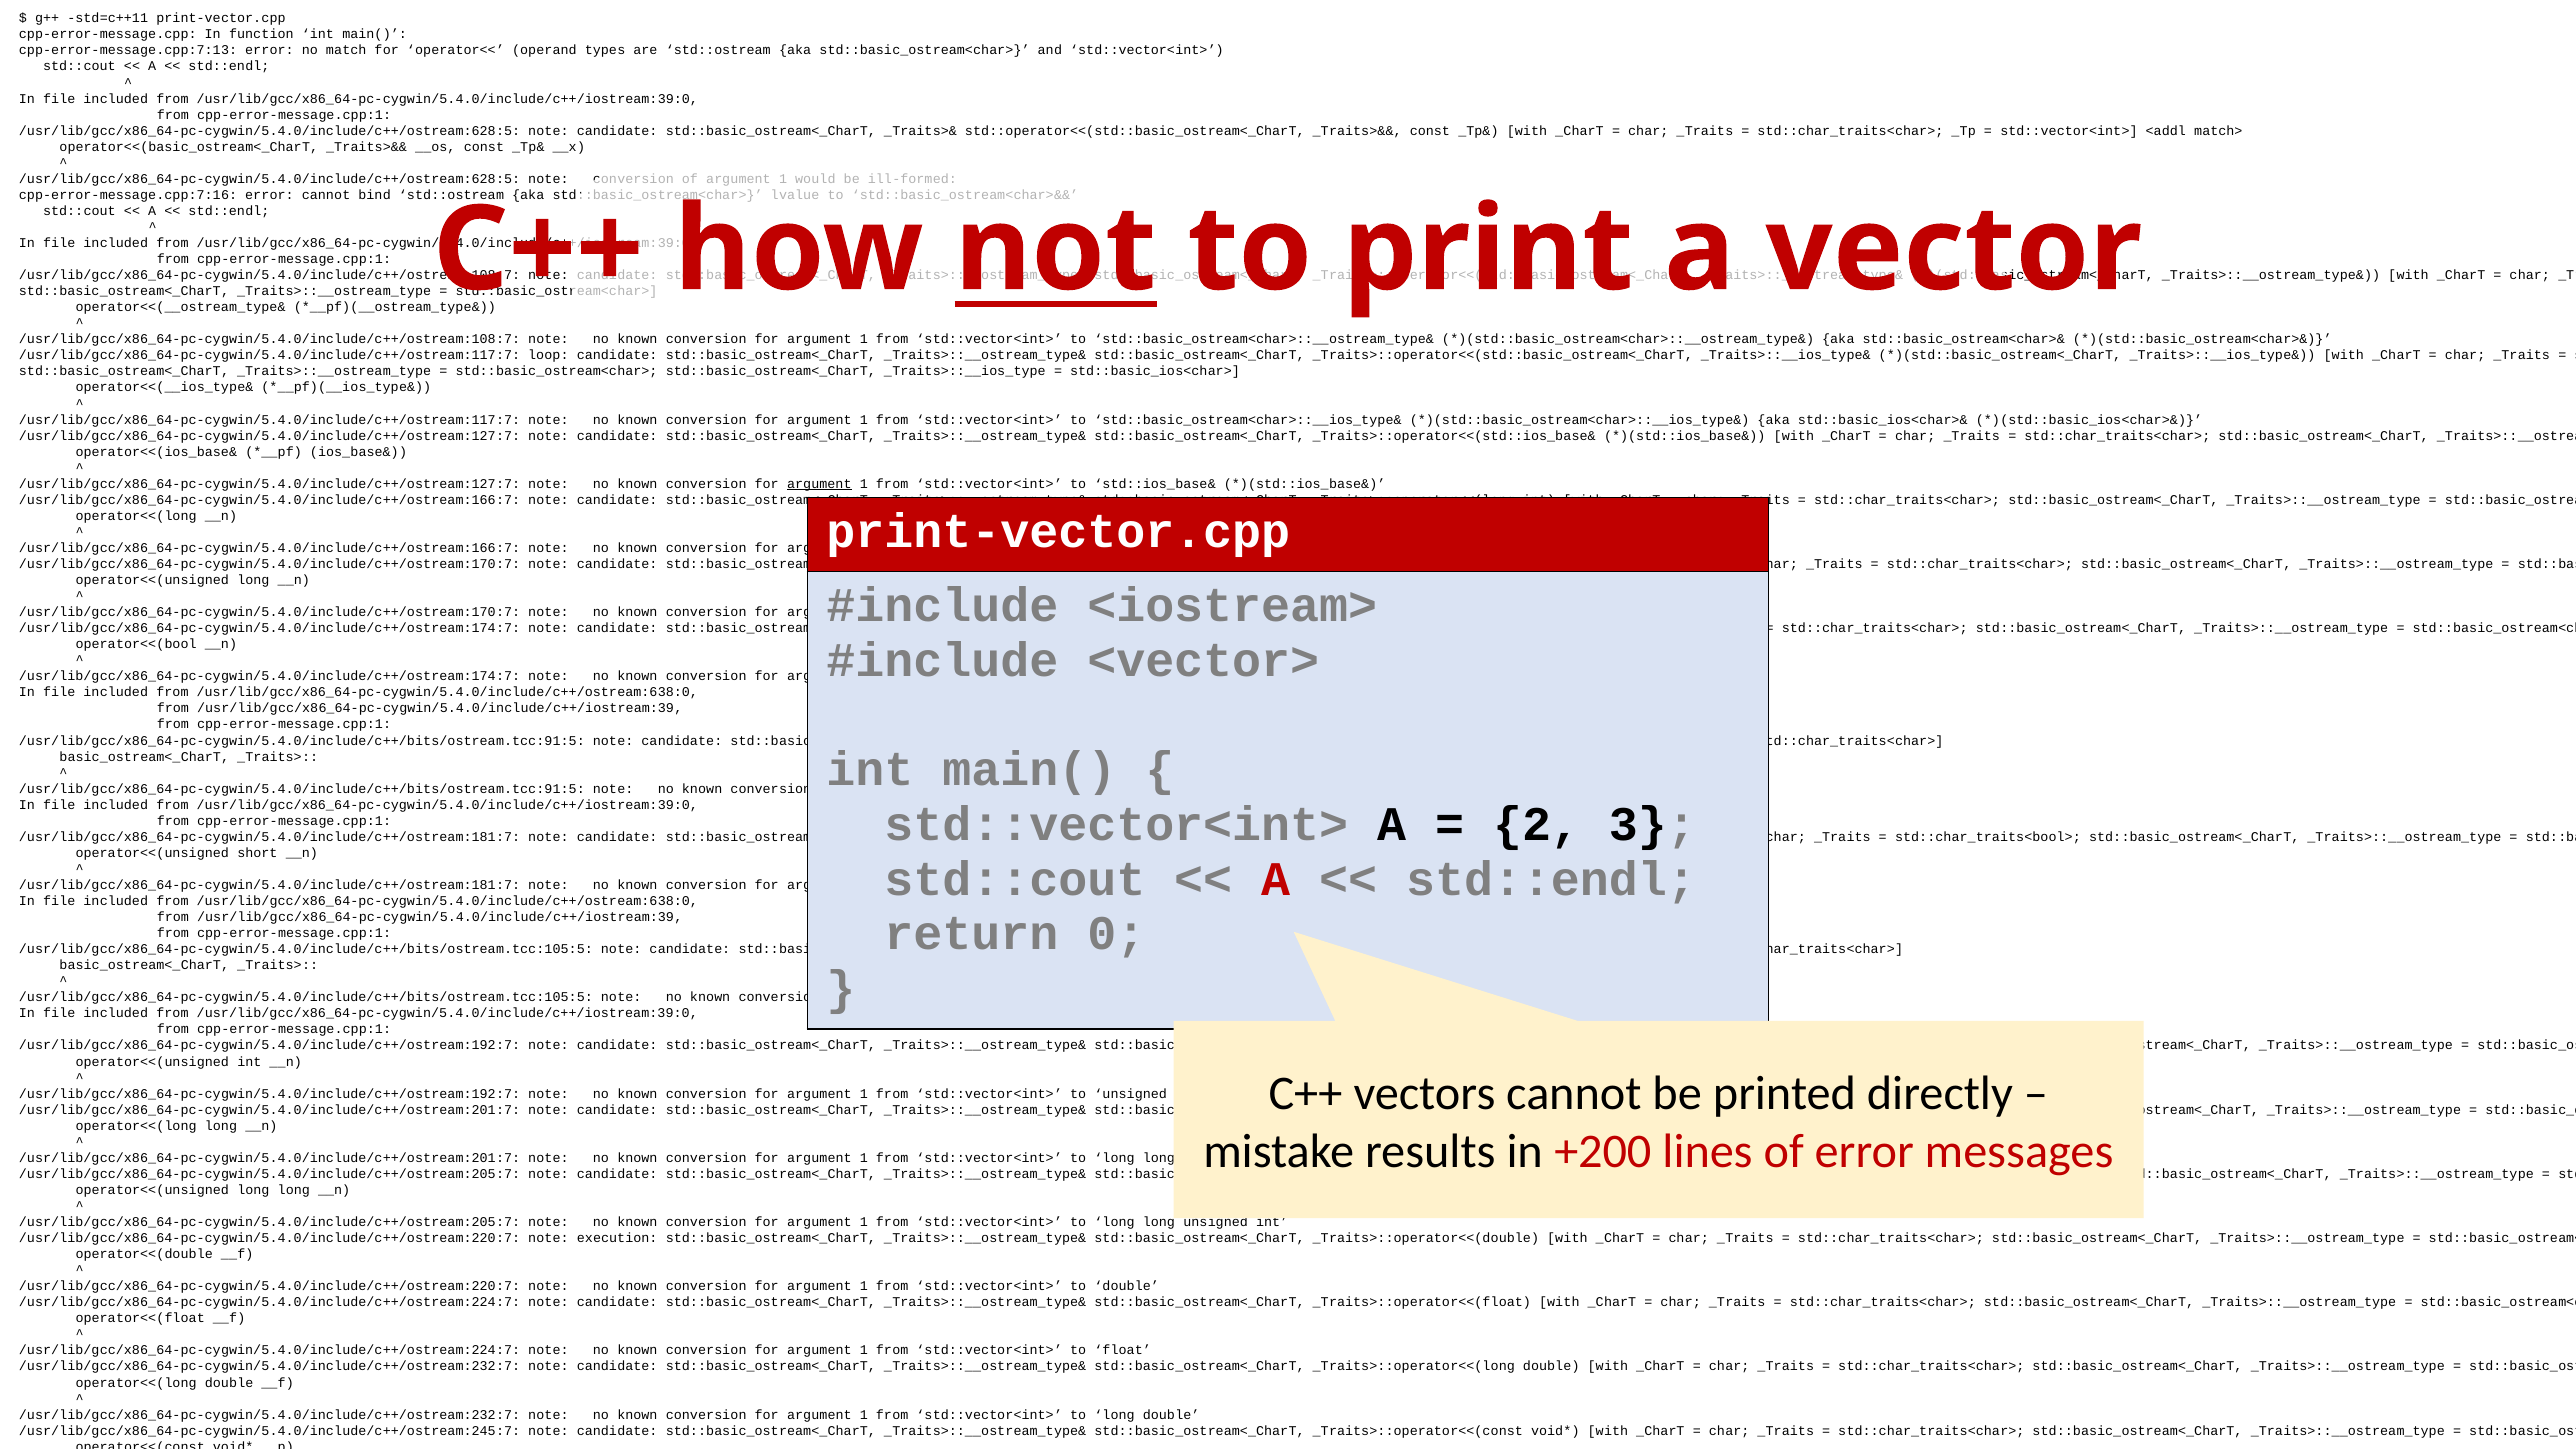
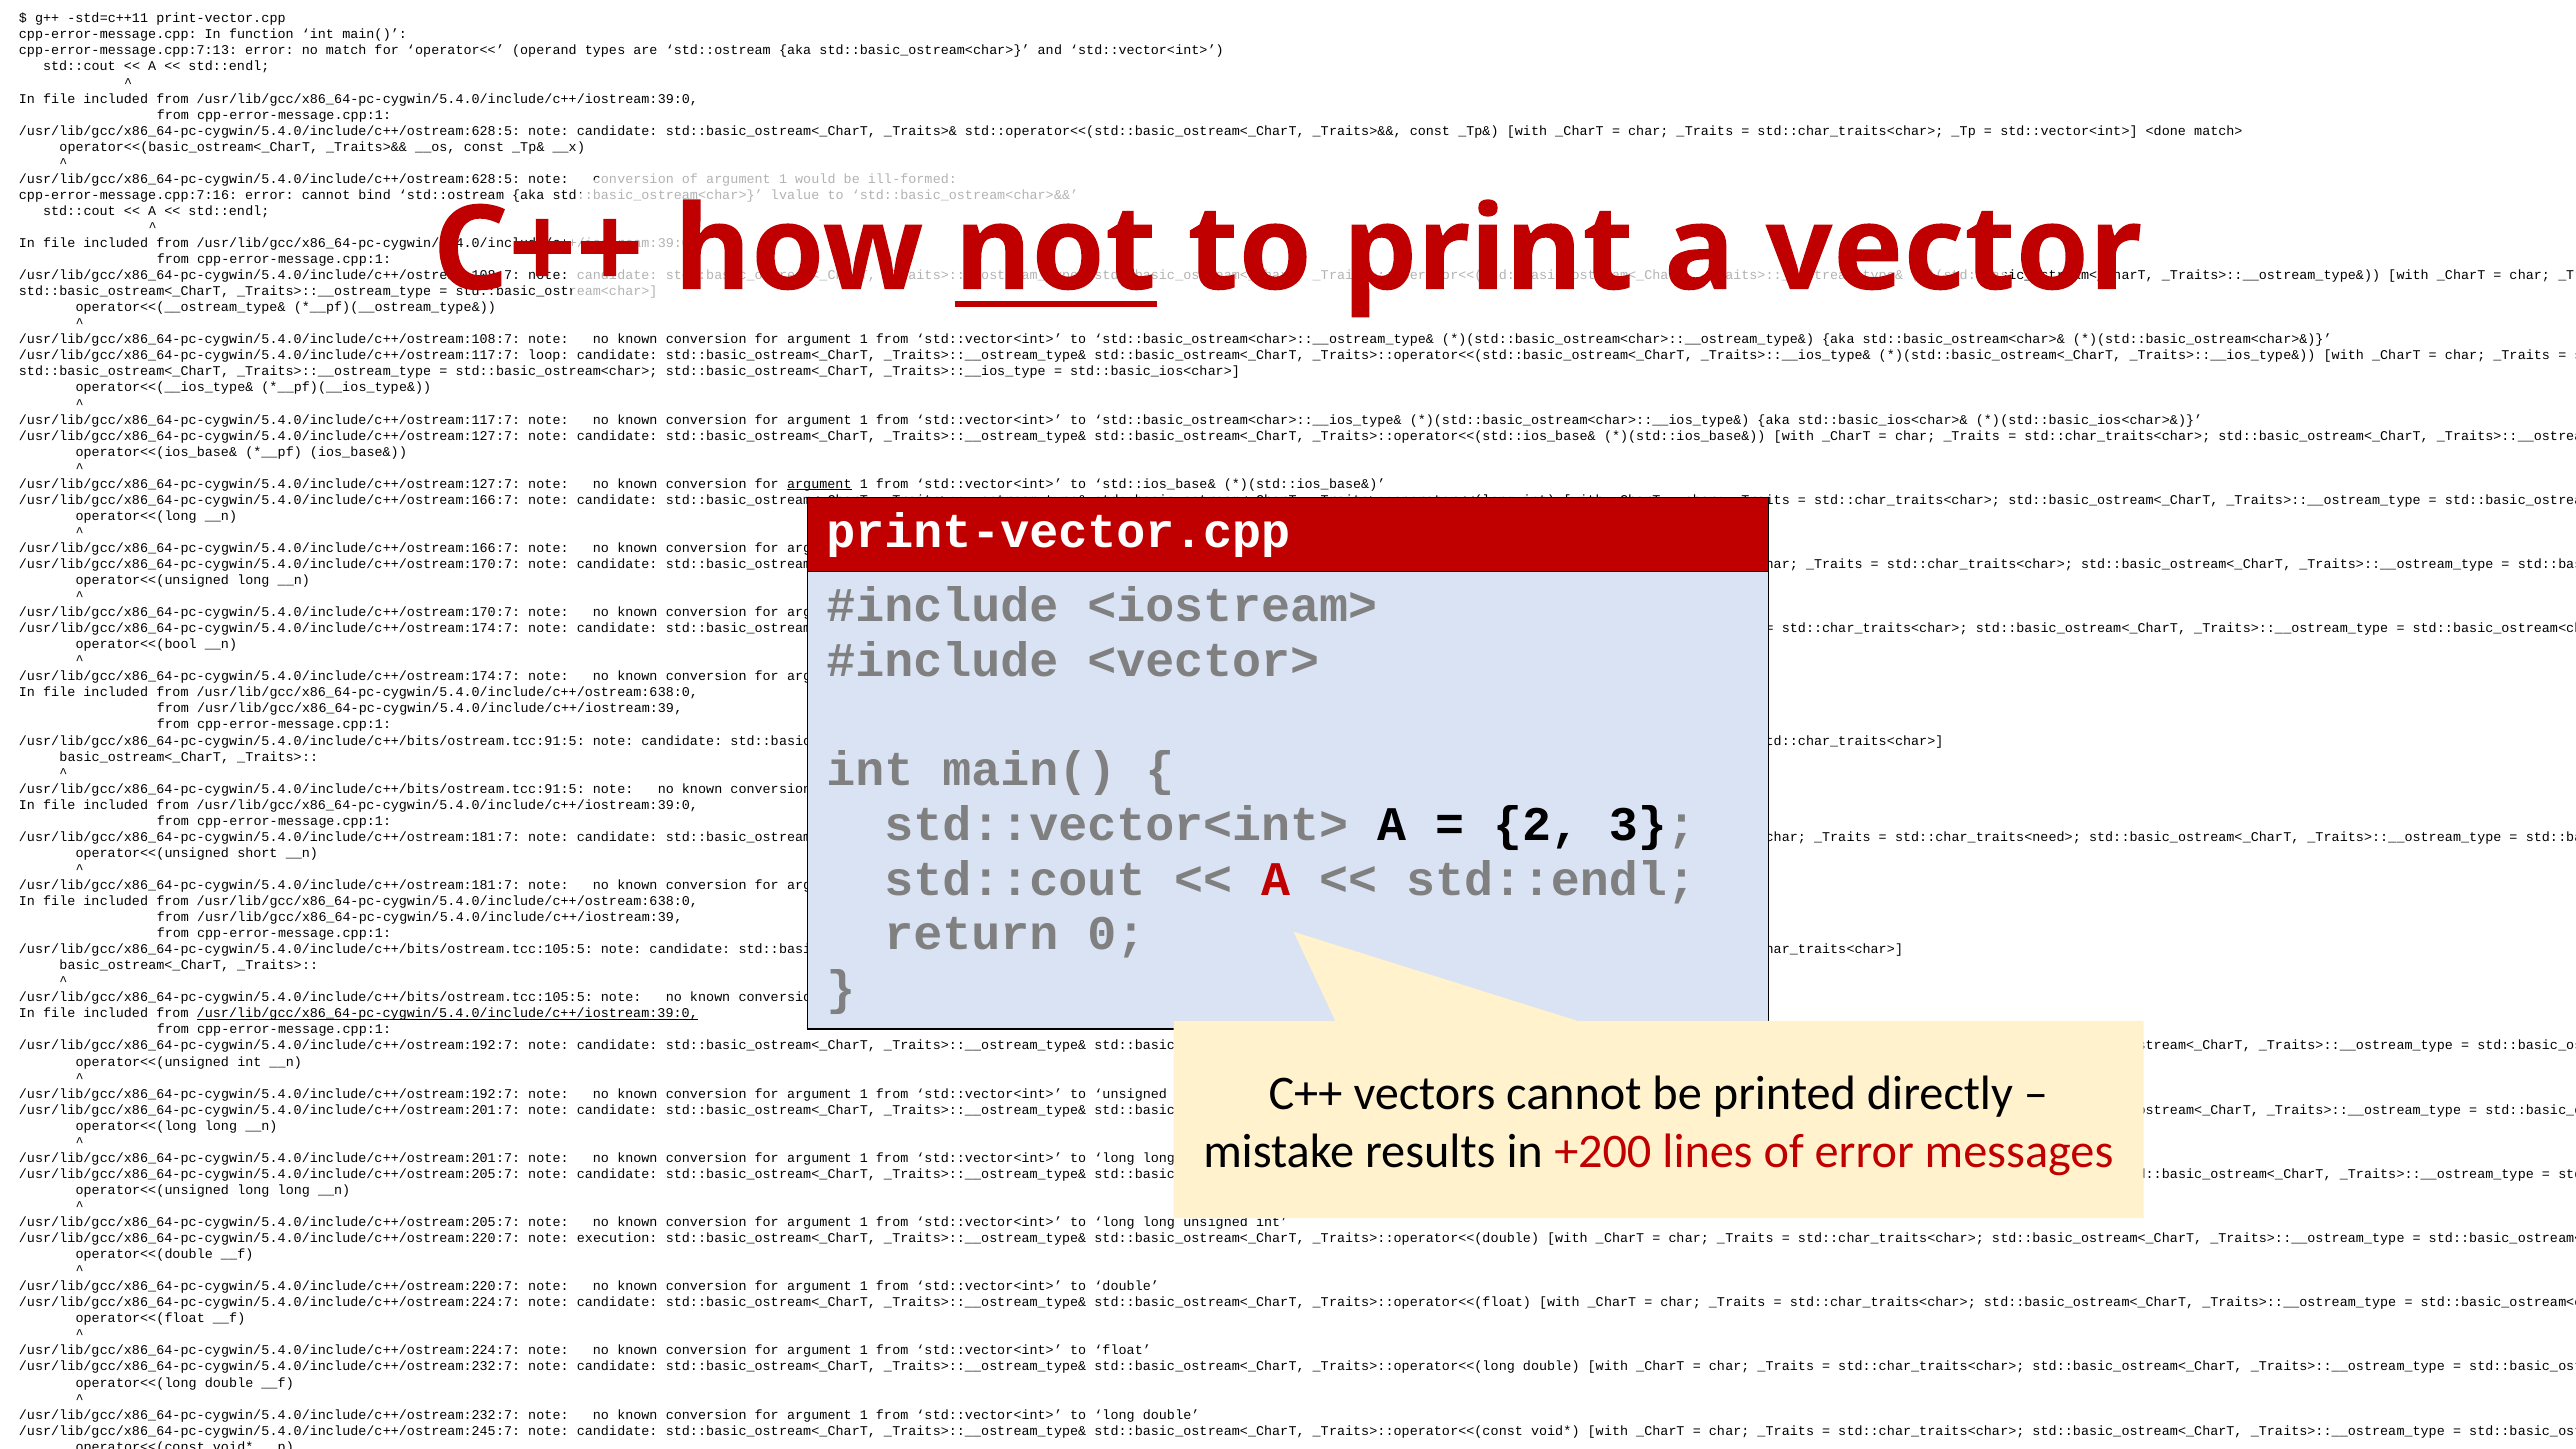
<addl: <addl -> <done (2166, 131)
std::char_traits<bool>: std::char_traits<bool> -> std::char_traits<need> (1988, 837)
/usr/lib/gcc/x86_64-pc-cygwin/5.4.0/include/c++/iostream:39:0 underline: none -> present (447, 1013)
